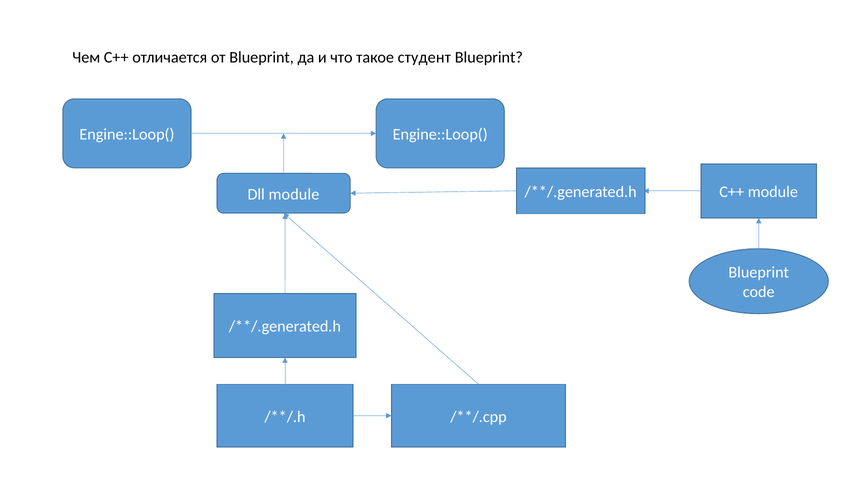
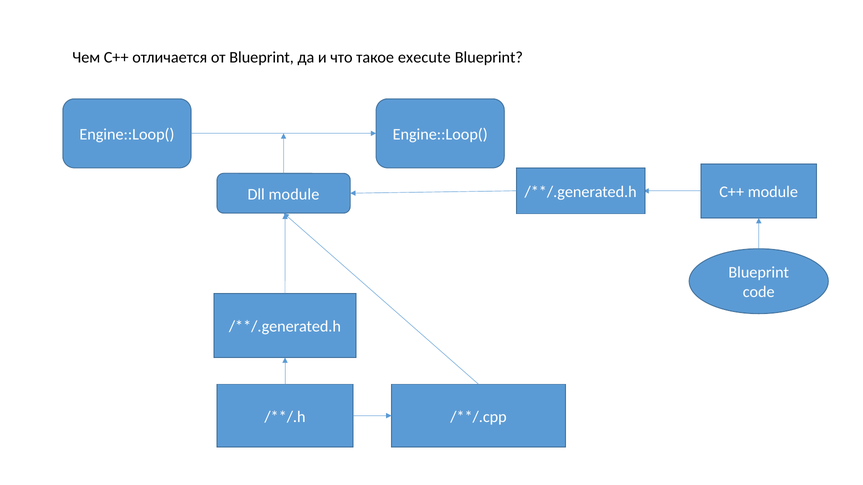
студент: студент -> execute (424, 58)
